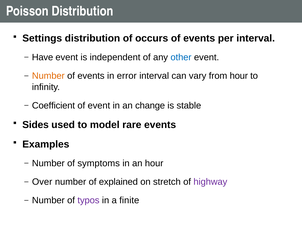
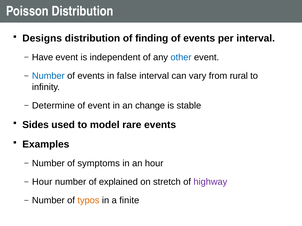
Settings: Settings -> Designs (42, 38)
occurs: occurs -> finding (152, 38)
Number colour: orange -> blue (48, 76)
error: error -> false (127, 76)
from hour: hour -> rural (239, 76)
Coefficient: Coefficient -> Determine (53, 106)
Over: Over -> Hour (42, 182)
typos colour: purple -> orange (88, 201)
